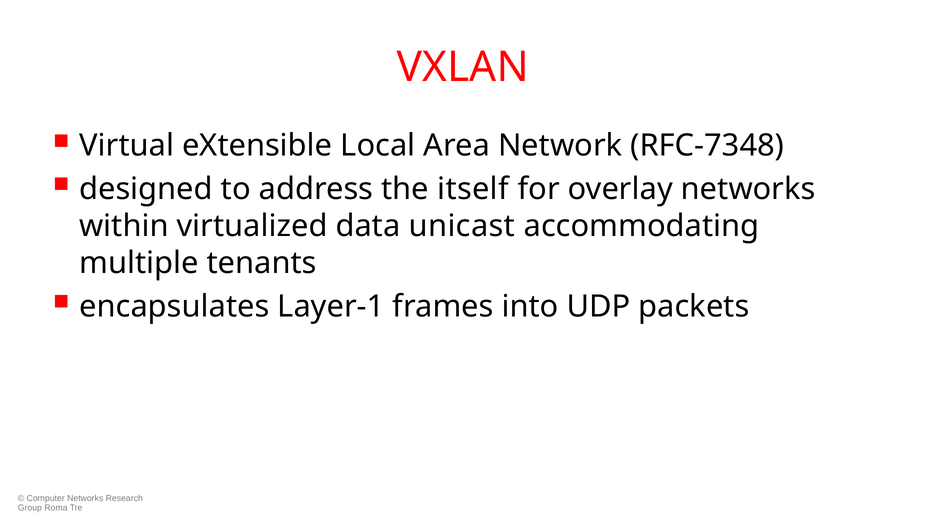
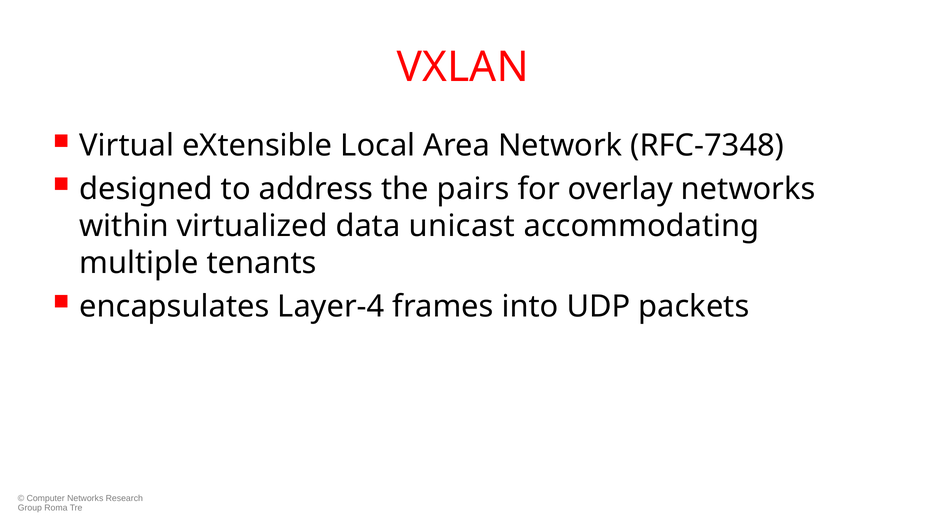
itself: itself -> pairs (473, 189)
Layer-1: Layer-1 -> Layer-4 (331, 306)
